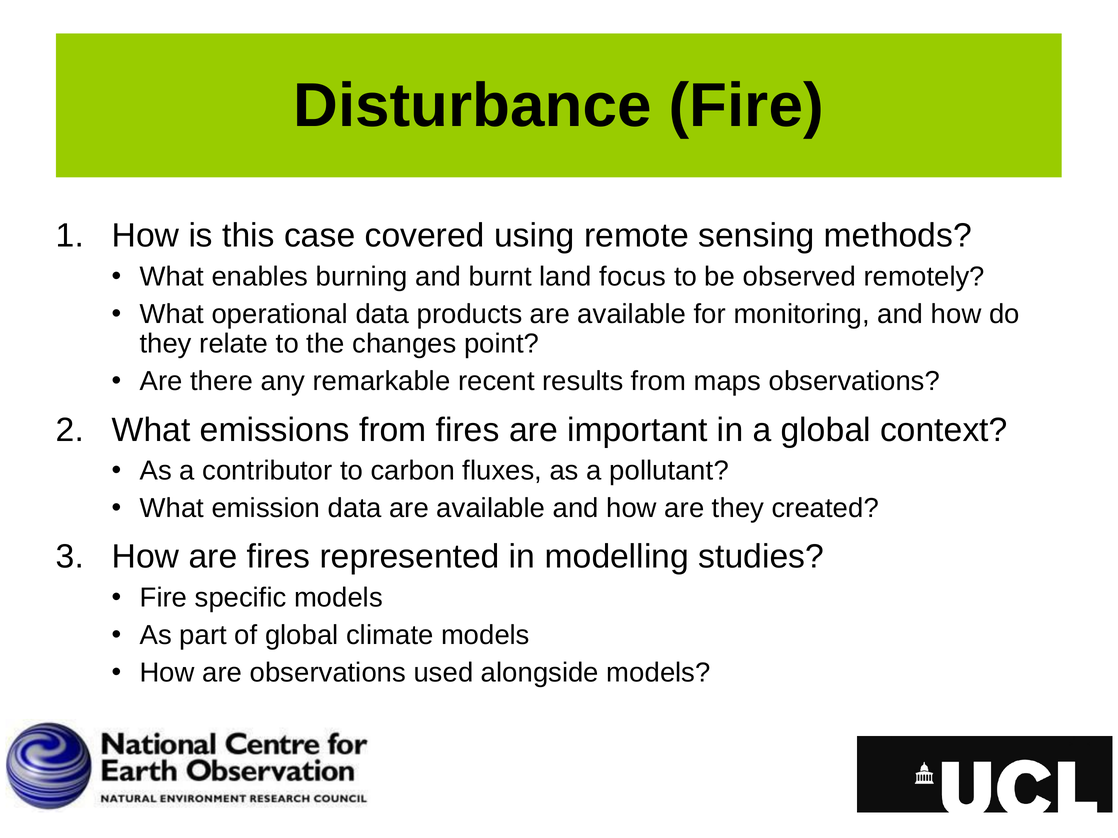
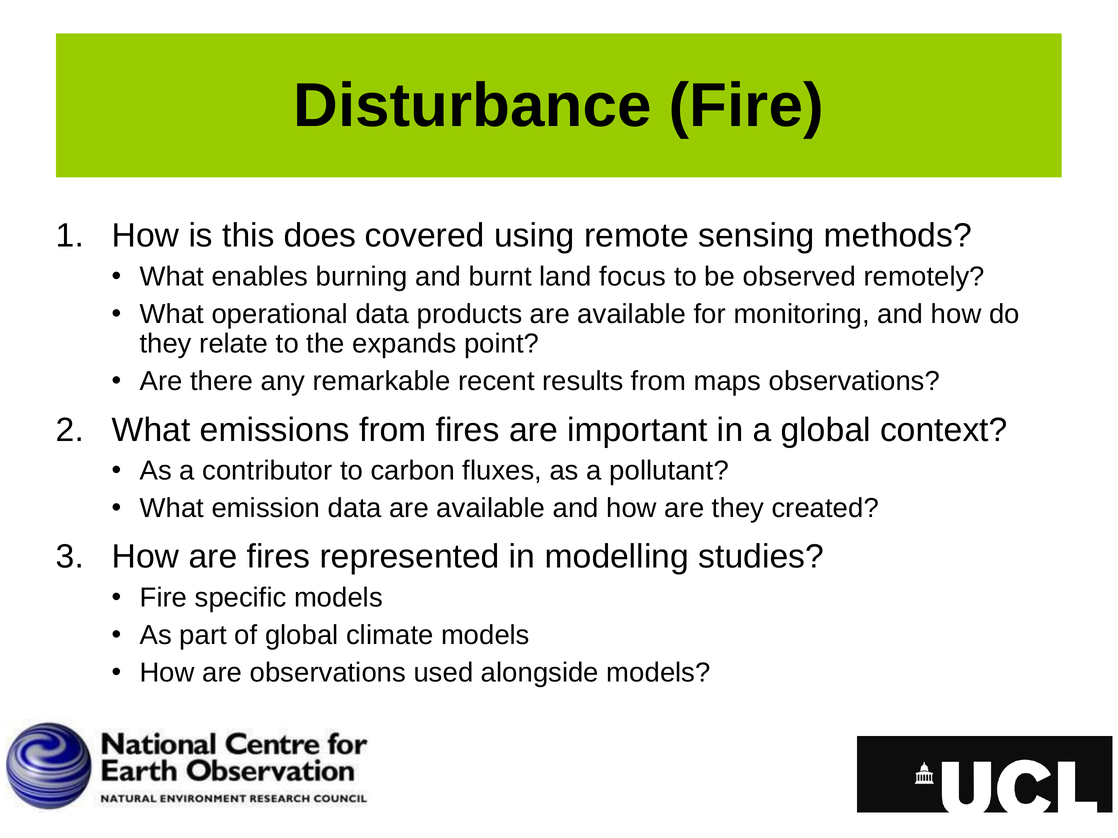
case: case -> does (320, 236)
changes: changes -> expands (404, 344)
